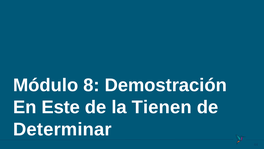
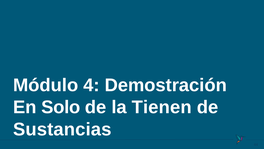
8: 8 -> 4 (91, 85)
Este: Este -> Solo (61, 107)
Determinar: Determinar -> Sustancias (62, 129)
